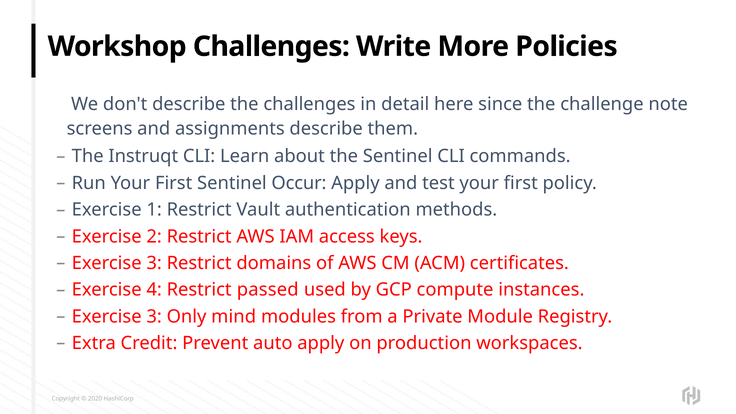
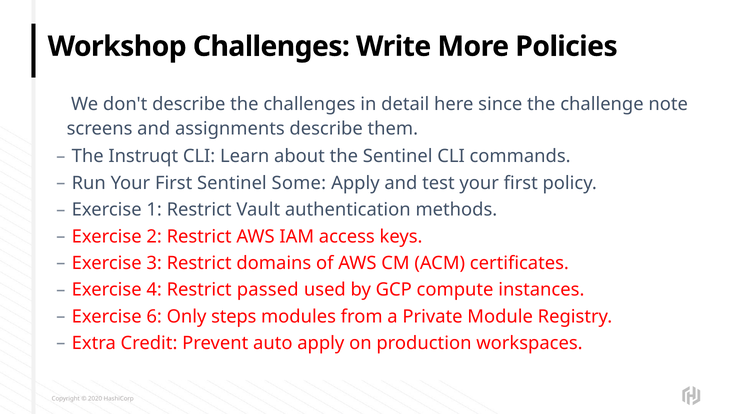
Occur: Occur -> Some (299, 183)
3: 3 -> 6 (154, 316)
mind: mind -> steps (234, 316)
